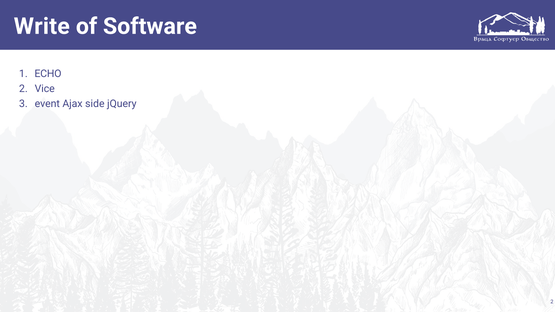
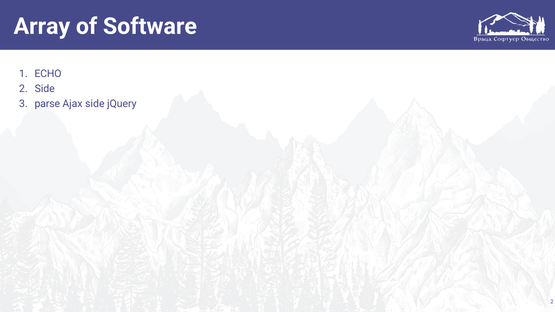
Write: Write -> Array (42, 26)
2 Vice: Vice -> Side (45, 89)
event: event -> parse (47, 104)
